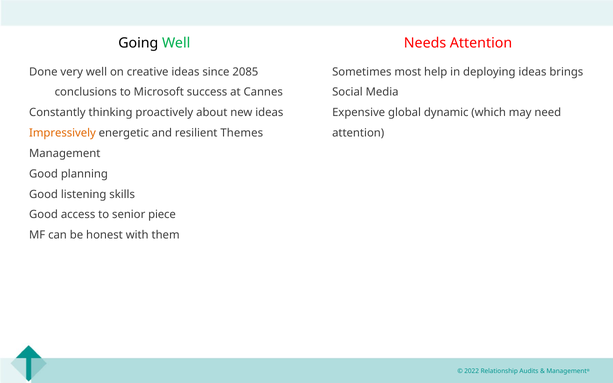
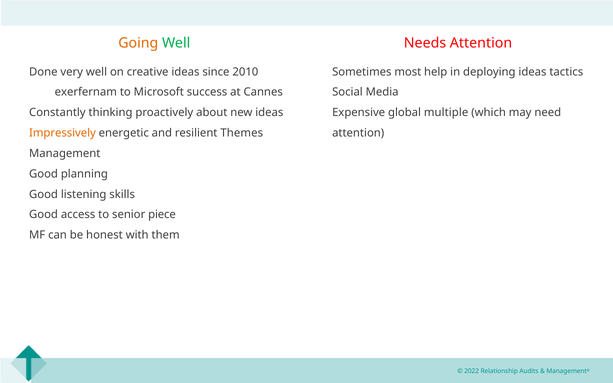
Going colour: black -> orange (138, 43)
2085: 2085 -> 2010 (245, 72)
brings: brings -> tactics (566, 72)
conclusions: conclusions -> exerfernam (86, 92)
dynamic: dynamic -> multiple (446, 113)
